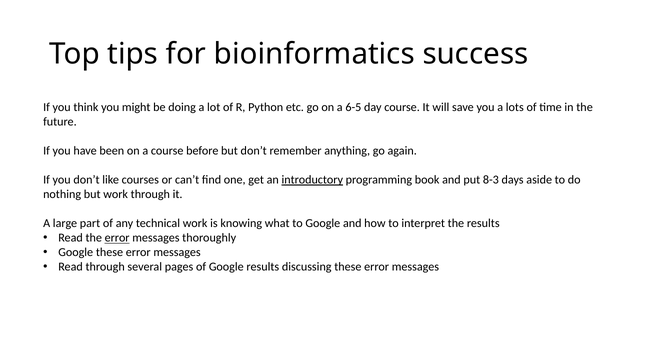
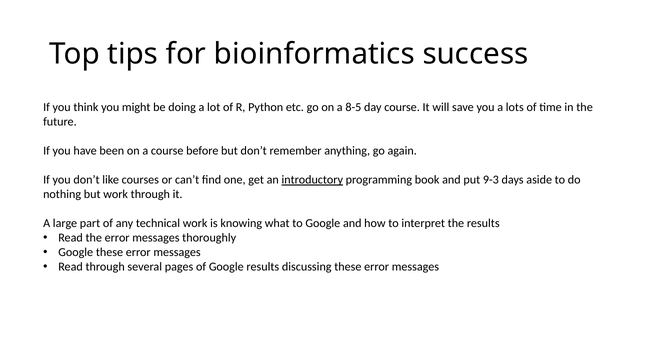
6-5: 6-5 -> 8-5 (353, 107)
8-3: 8-3 -> 9-3 (491, 180)
error underline: present -> none (117, 238)
